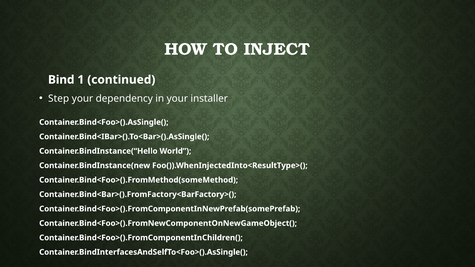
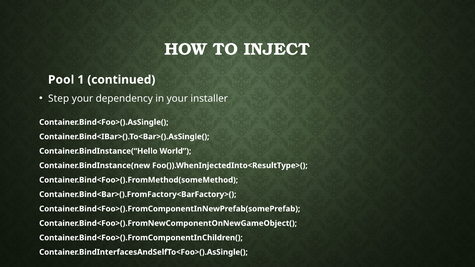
Bind: Bind -> Pool (61, 80)
